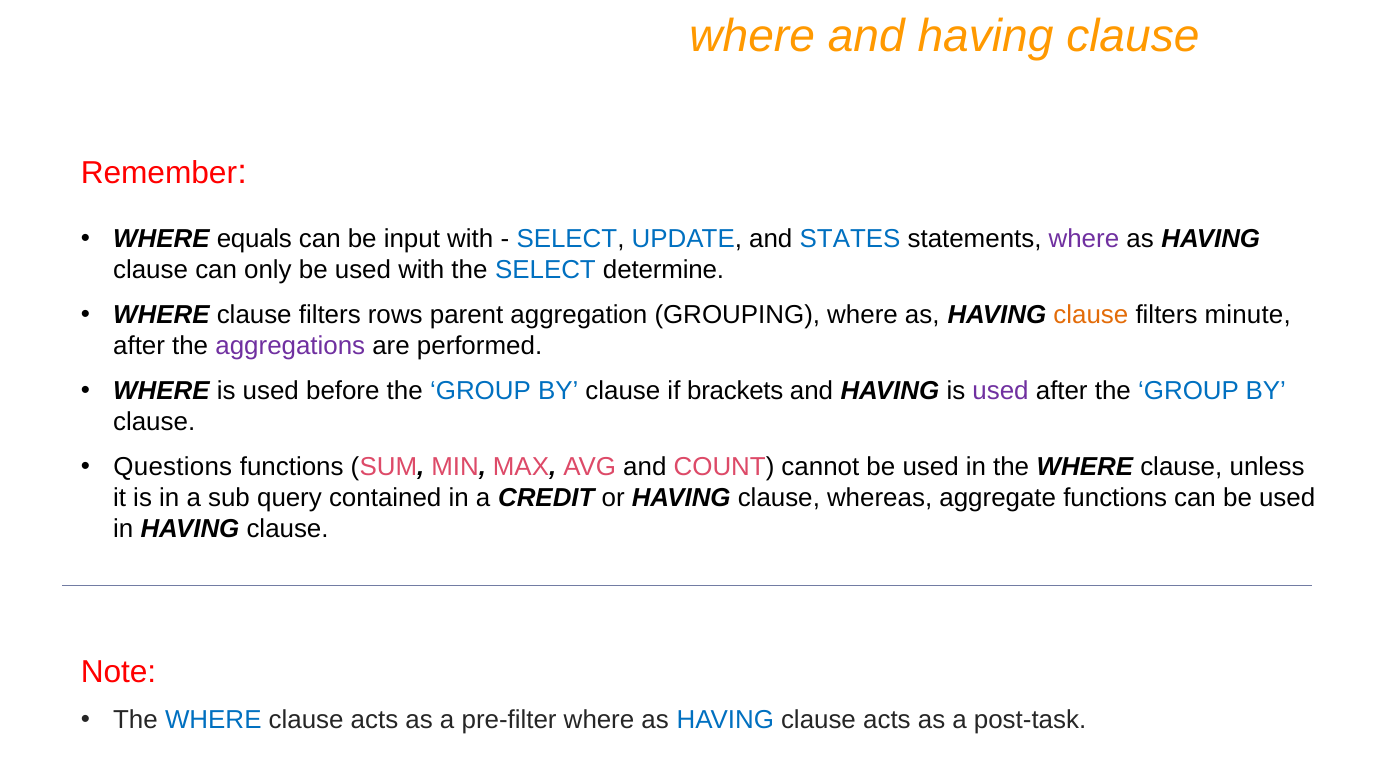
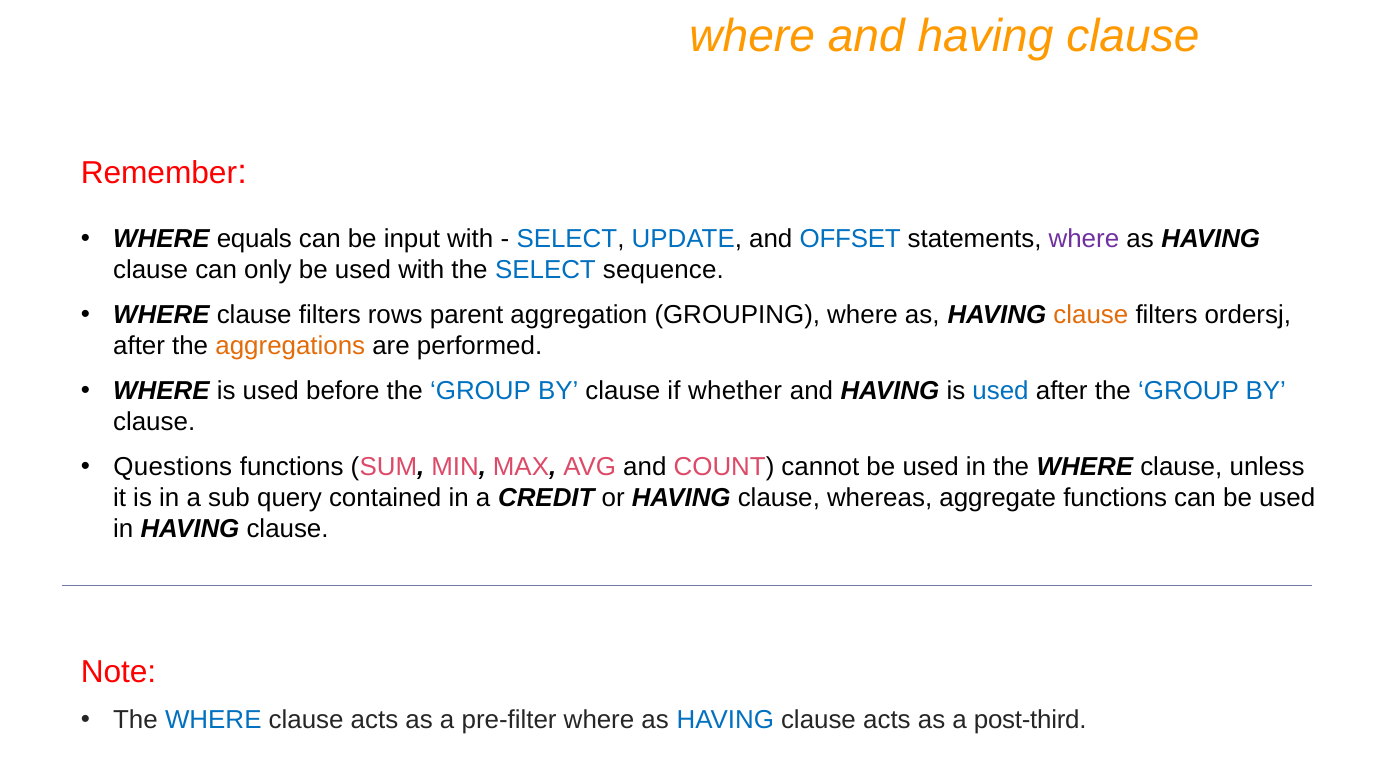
STATES: STATES -> OFFSET (850, 239)
determine: determine -> sequence (663, 270)
minute: minute -> ordersj (1248, 315)
aggregations colour: purple -> orange (290, 346)
brackets: brackets -> whether (735, 391)
used colour: purple -> blue (1001, 391)
post-task: post-task -> post-third (1030, 720)
